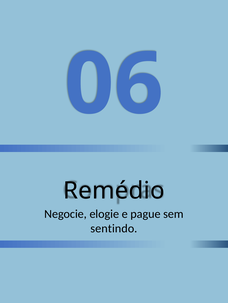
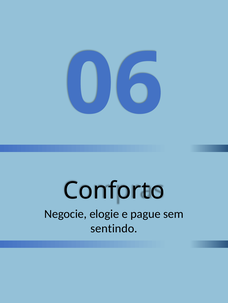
Remédio: Remédio -> Conforto (114, 191)
